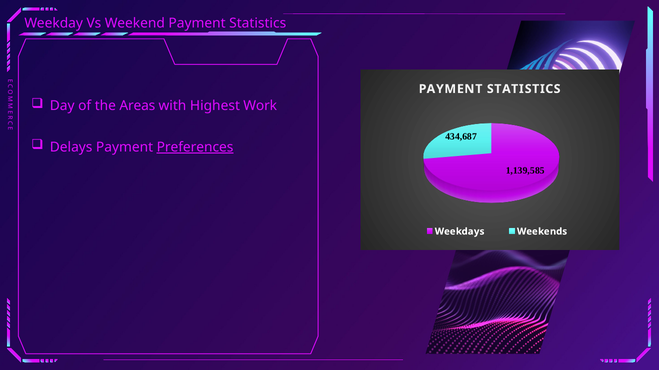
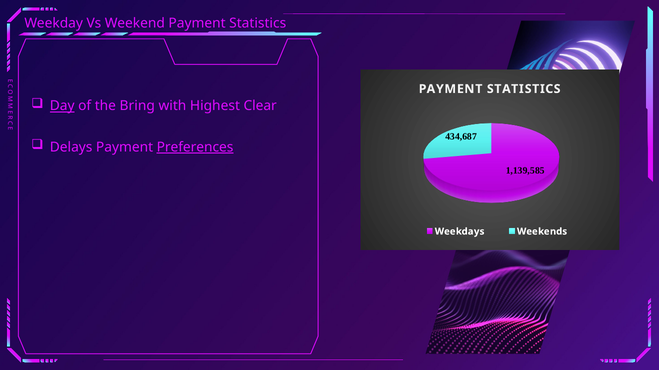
Day underline: none -> present (62, 106)
Areas: Areas -> Bring (137, 106)
Work: Work -> Clear (260, 106)
